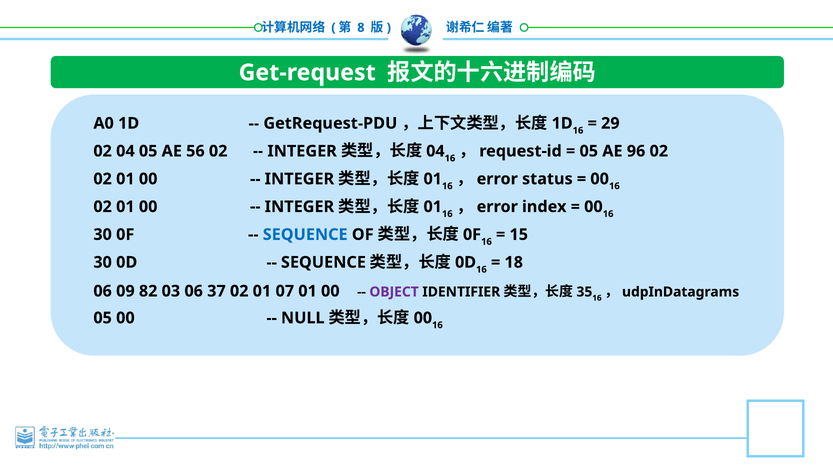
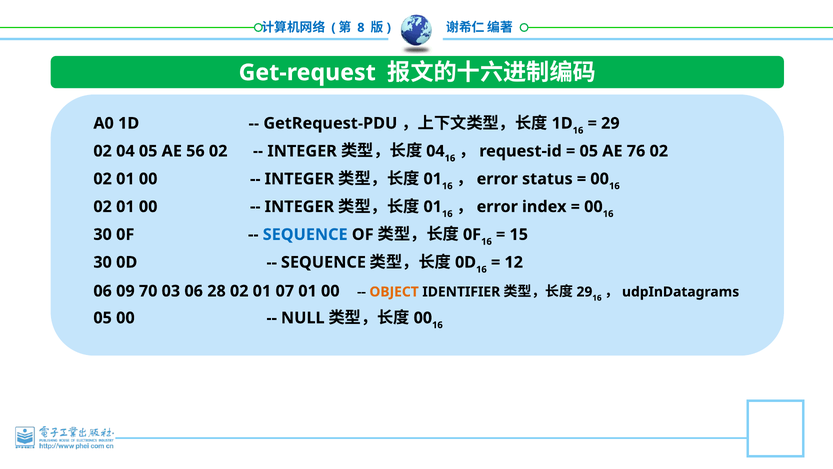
96: 96 -> 76 (636, 151)
18: 18 -> 12 (514, 262)
82: 82 -> 70 (148, 291)
37: 37 -> 28 (216, 291)
OBJECT colour: purple -> orange (394, 292)
35: 35 -> 29 (584, 292)
